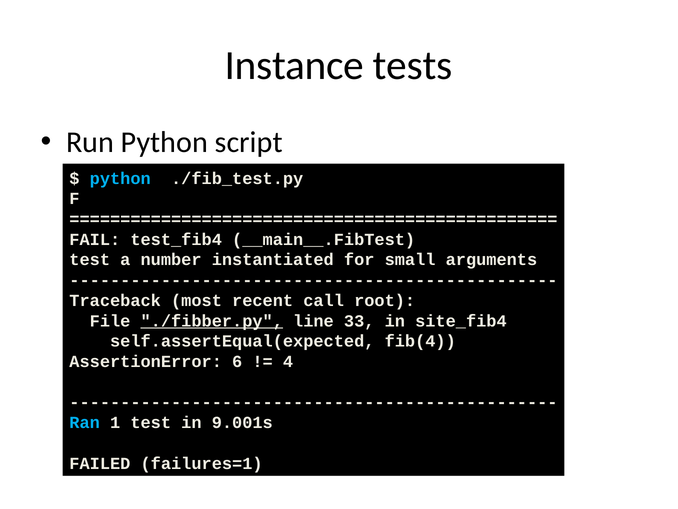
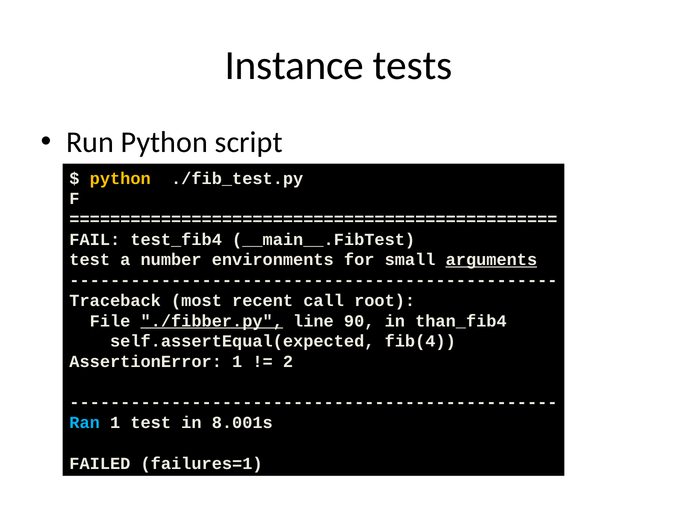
python colour: light blue -> yellow (120, 178)
instantiated: instantiated -> environments (273, 260)
arguments underline: none -> present (491, 260)
33: 33 -> 90 (359, 321)
site_fib4: site_fib4 -> than_fib4 (461, 321)
AssertionError 6: 6 -> 1 (237, 361)
4: 4 -> 2 (288, 361)
9.001s: 9.001s -> 8.001s (242, 422)
